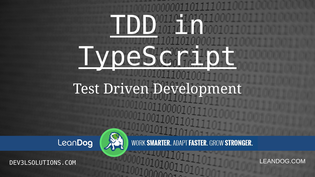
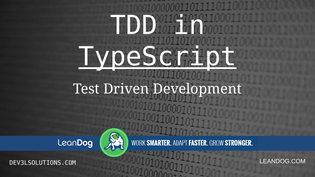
TDD underline: present -> none (134, 25)
